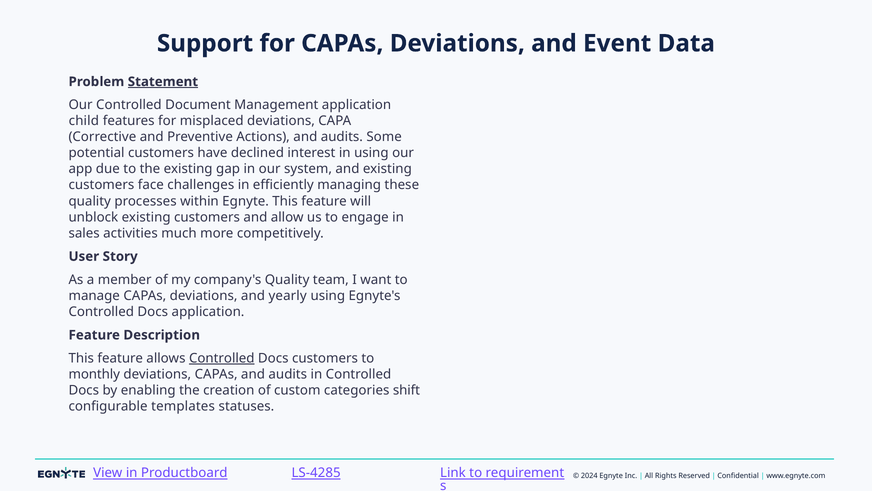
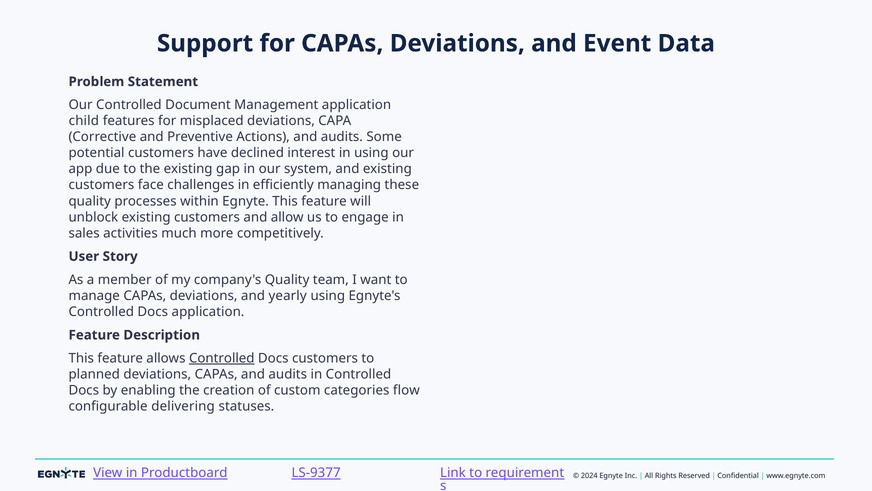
Statement underline: present -> none (163, 82)
monthly: monthly -> planned (94, 374)
shift: shift -> flow (406, 390)
templates: templates -> delivering (183, 406)
LS-4285: LS-4285 -> LS-9377 (316, 472)
